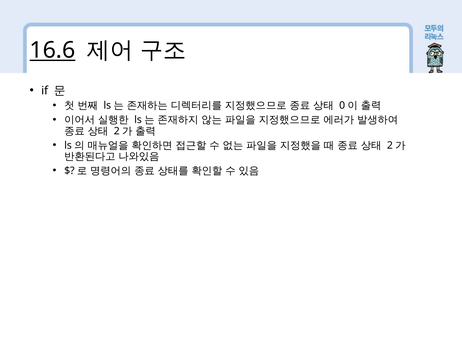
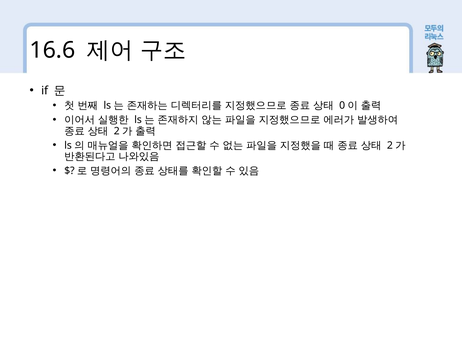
16.6 underline: present -> none (52, 50)
